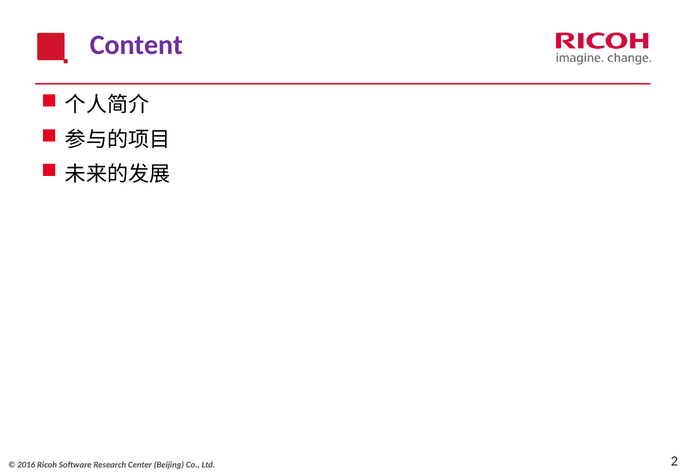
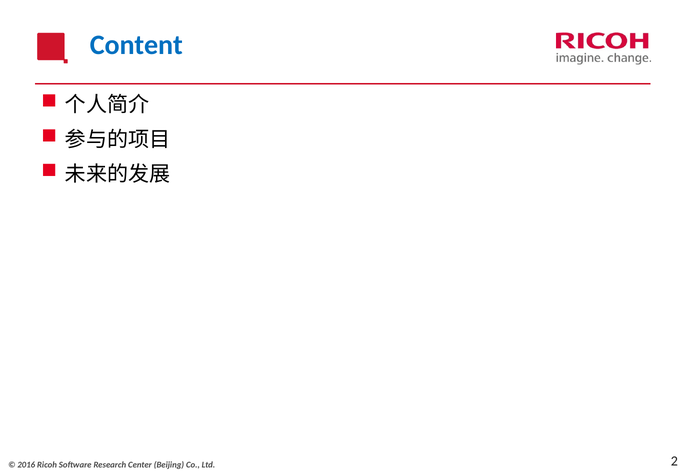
Content colour: purple -> blue (136, 45)
